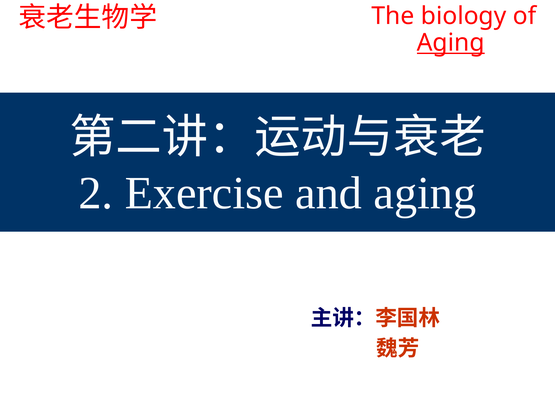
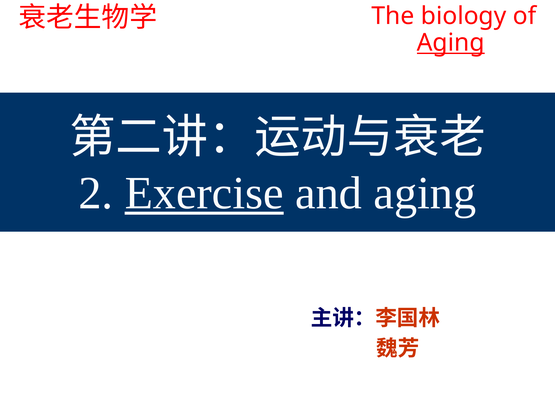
Exercise underline: none -> present (204, 193)
